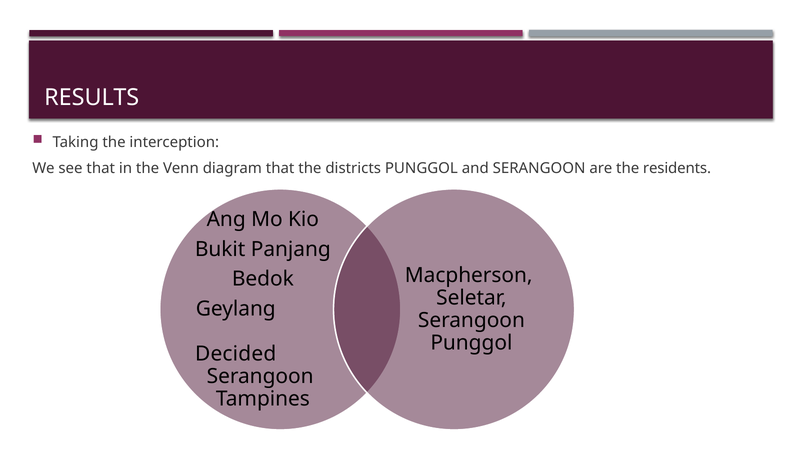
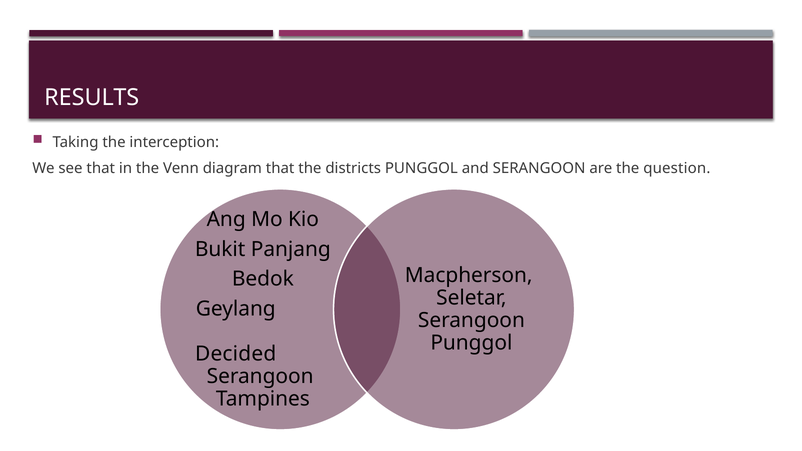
residents: residents -> question (677, 168)
